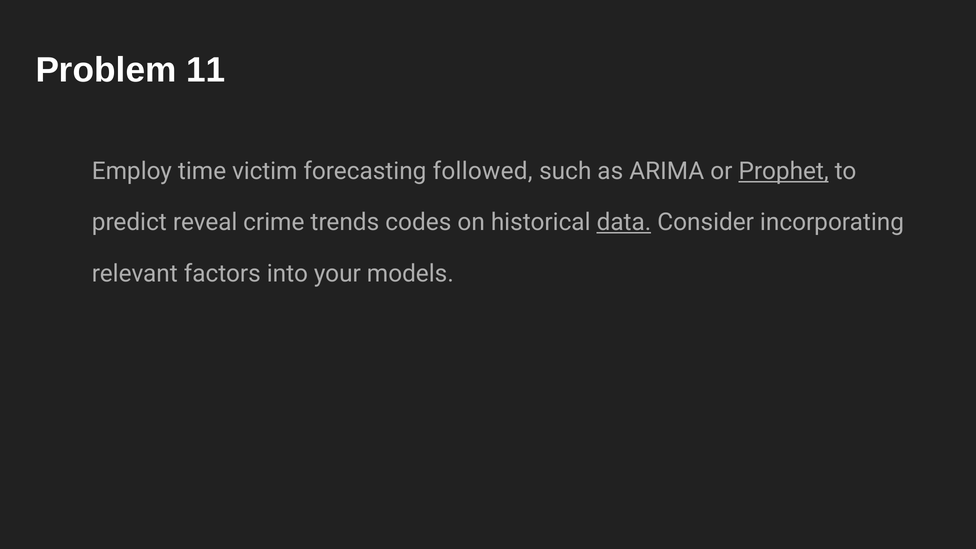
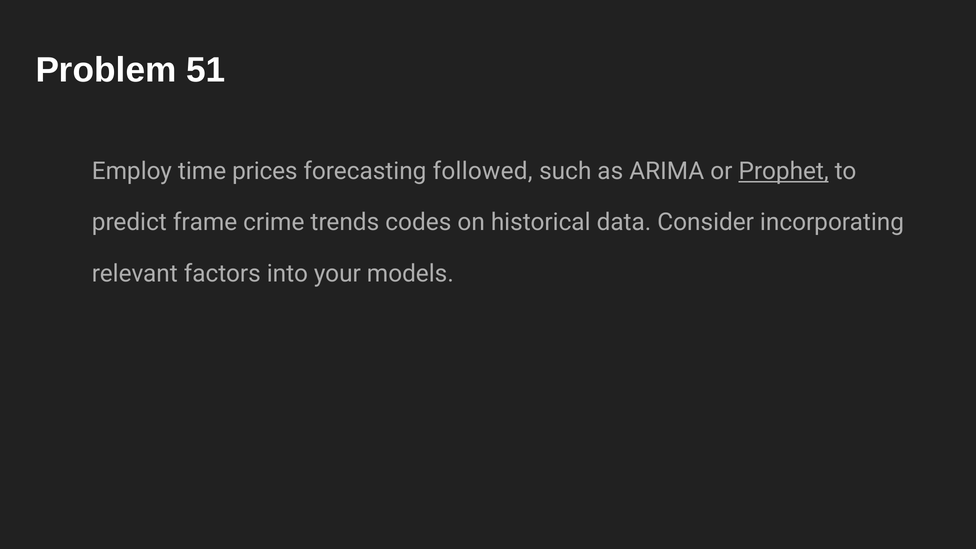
11: 11 -> 51 (206, 70)
victim: victim -> prices (265, 171)
reveal: reveal -> frame (205, 222)
data underline: present -> none (624, 222)
